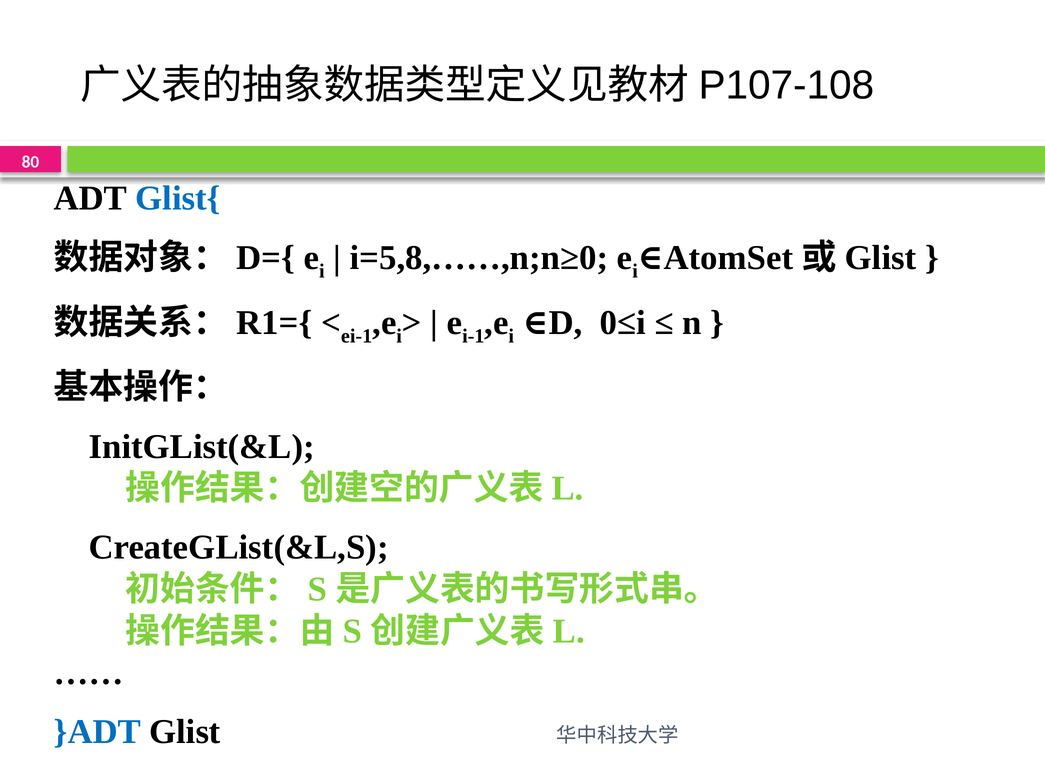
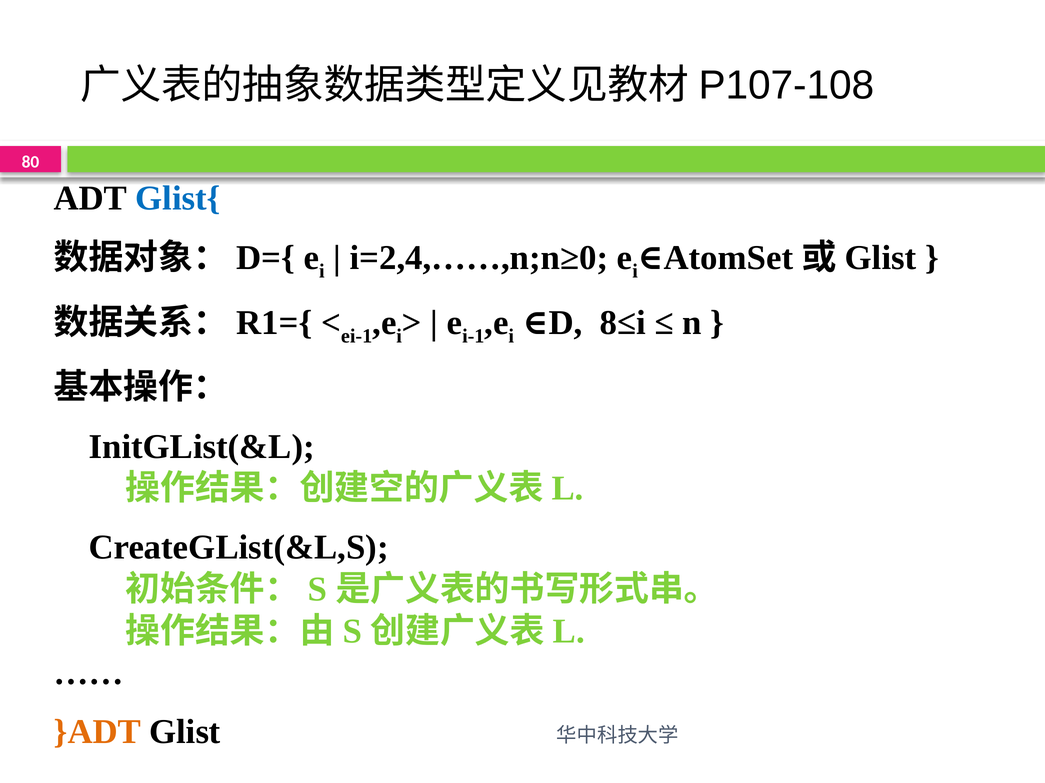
i=5,8,……,n;n≥0: i=5,8,……,n;n≥0 -> i=2,4,……,n;n≥0 (479, 258)
0≤i: 0≤i -> 8≤i (623, 323)
}ADT colour: blue -> orange (97, 733)
